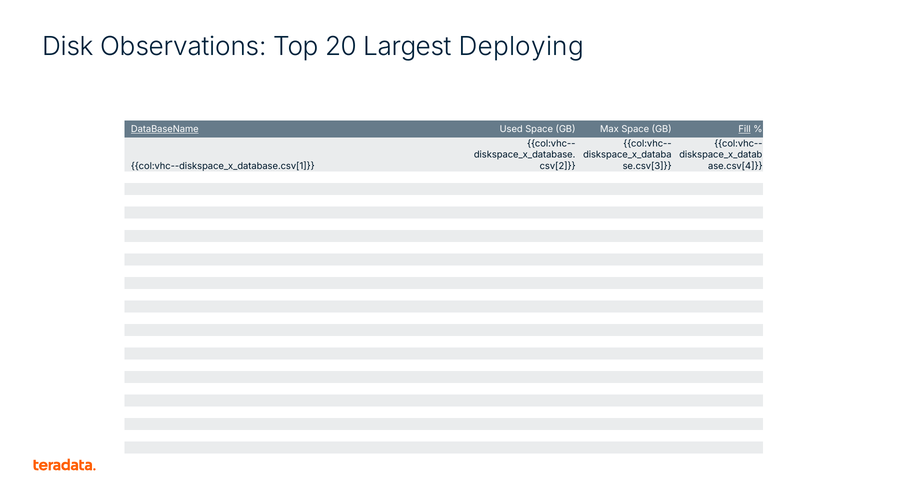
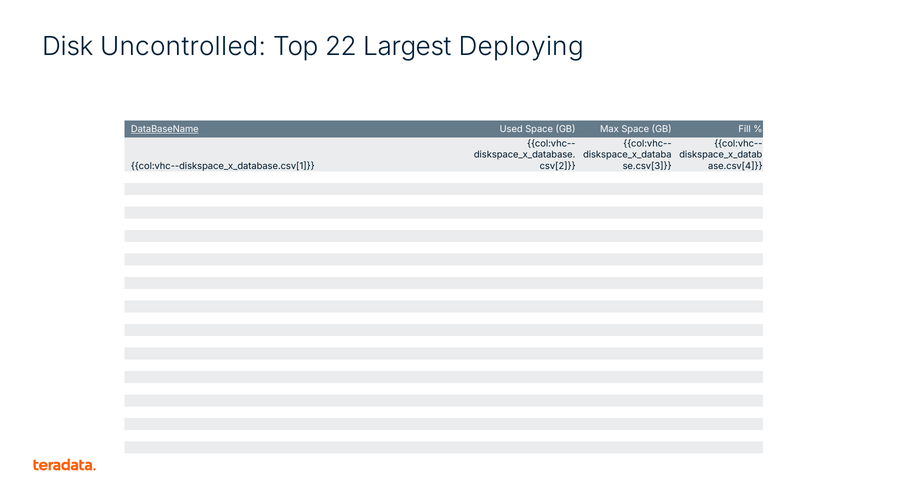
Observations: Observations -> Uncontrolled (183, 47)
20: 20 -> 22 (341, 47)
Fill underline: present -> none (745, 130)
